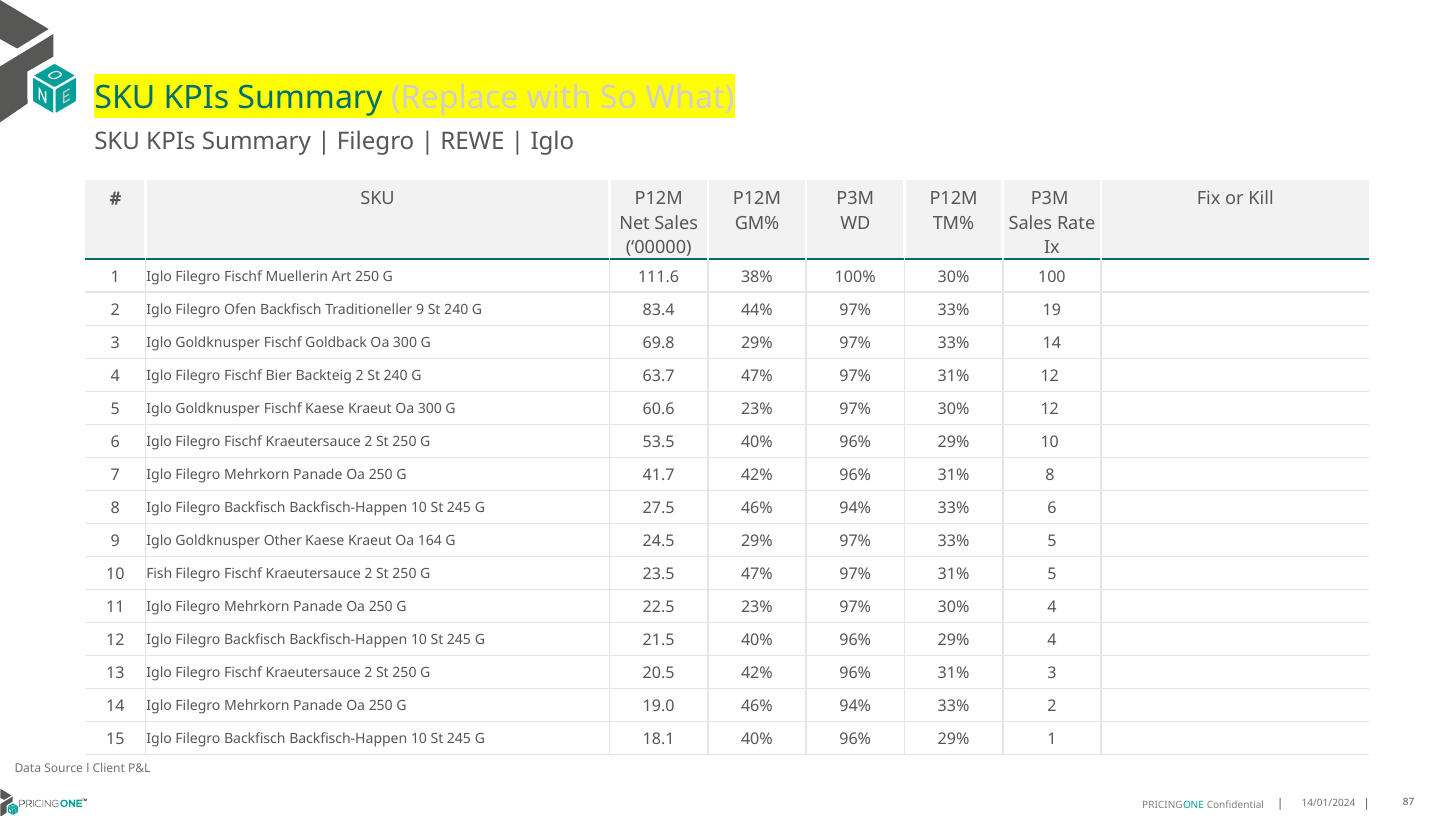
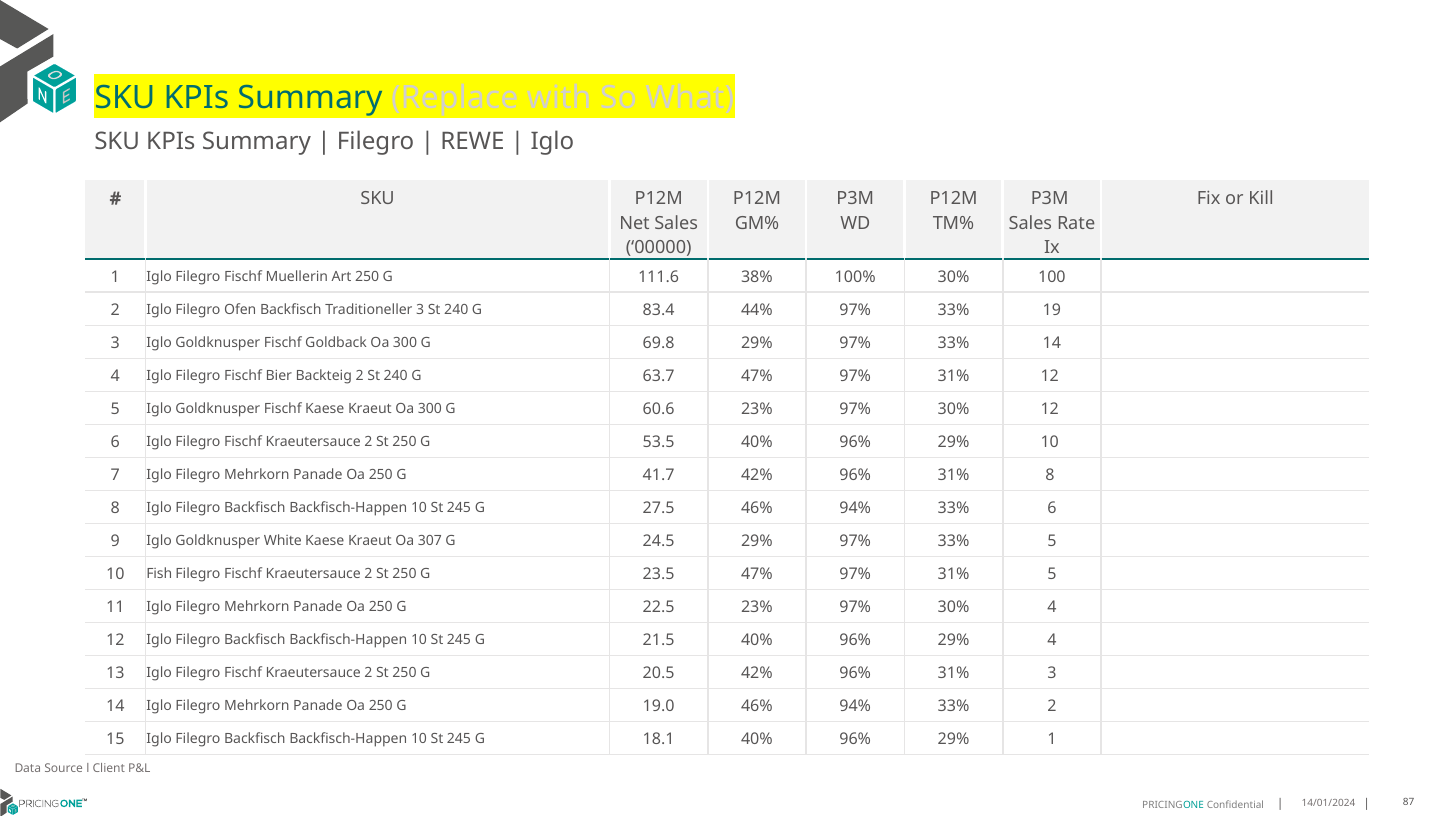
Traditioneller 9: 9 -> 3 (420, 310)
Other: Other -> White (283, 541)
164: 164 -> 307 (430, 541)
